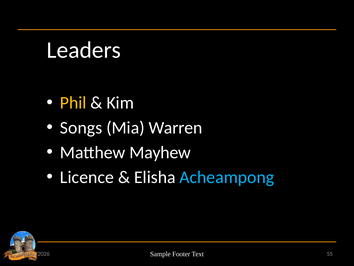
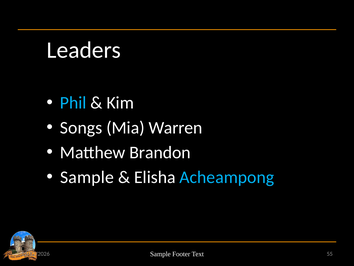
Phil colour: yellow -> light blue (73, 103)
Mayhew: Mayhew -> Brandon (160, 152)
Licence: Licence -> Sample (87, 177)
